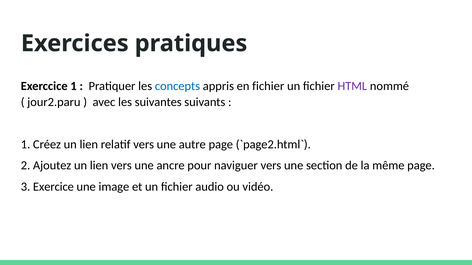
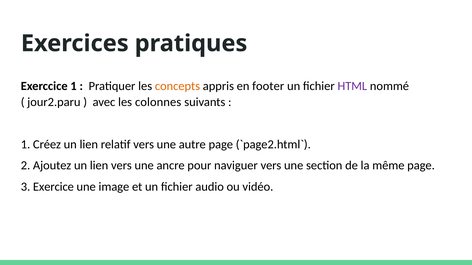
concepts colour: blue -> orange (177, 86)
en fichier: fichier -> footer (268, 86)
suivantes: suivantes -> colonnes (158, 102)
